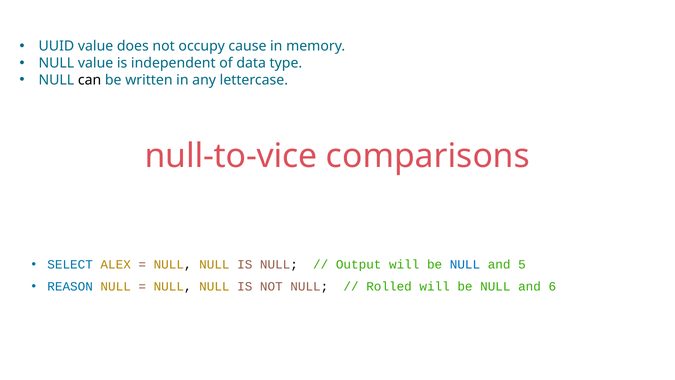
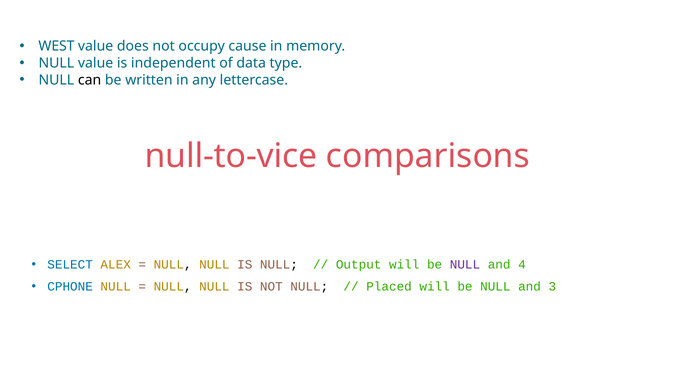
UUID: UUID -> WEST (56, 46)
NULL colour: blue -> purple (465, 265)
5: 5 -> 4 (522, 265)
REASON: REASON -> CPHONE (70, 286)
Rolled: Rolled -> Placed (389, 286)
6: 6 -> 3 (552, 286)
